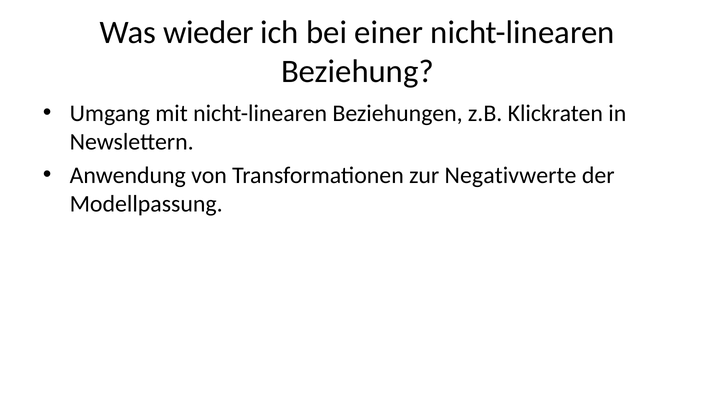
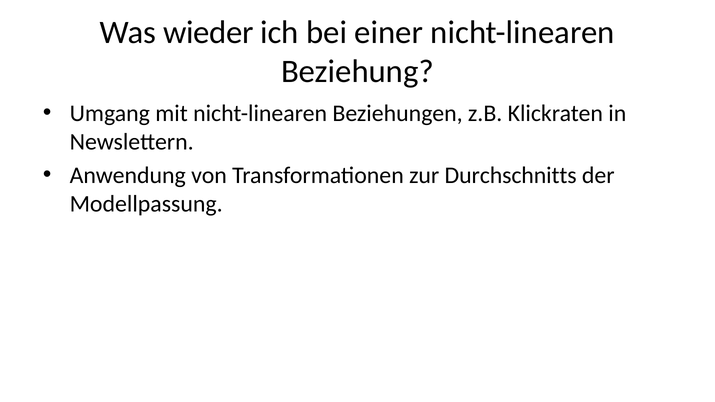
Negativwerte: Negativwerte -> Durchschnitts (511, 175)
